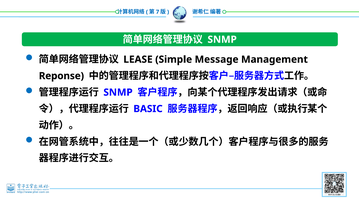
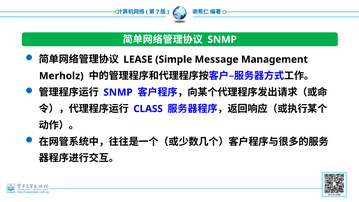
Reponse: Reponse -> Merholz (61, 76)
BASIC: BASIC -> CLASS (148, 109)
